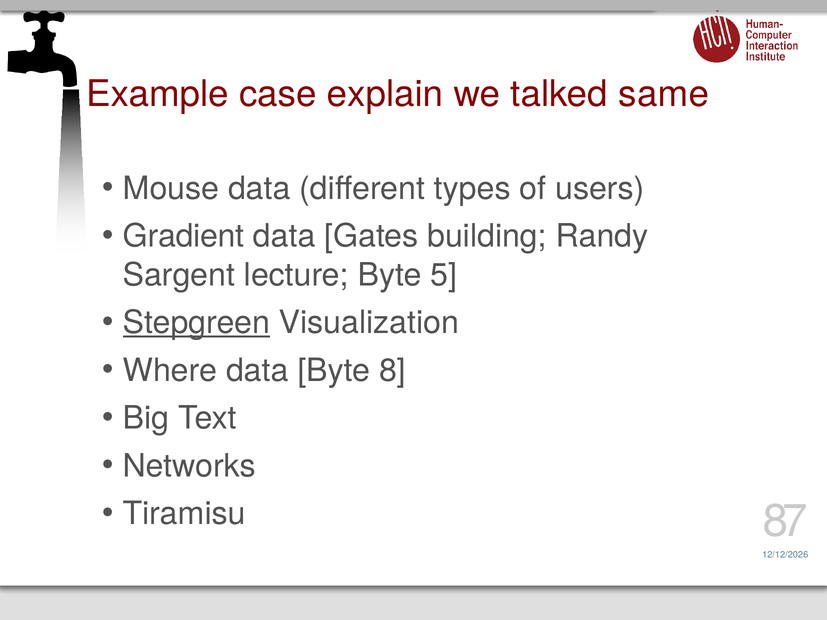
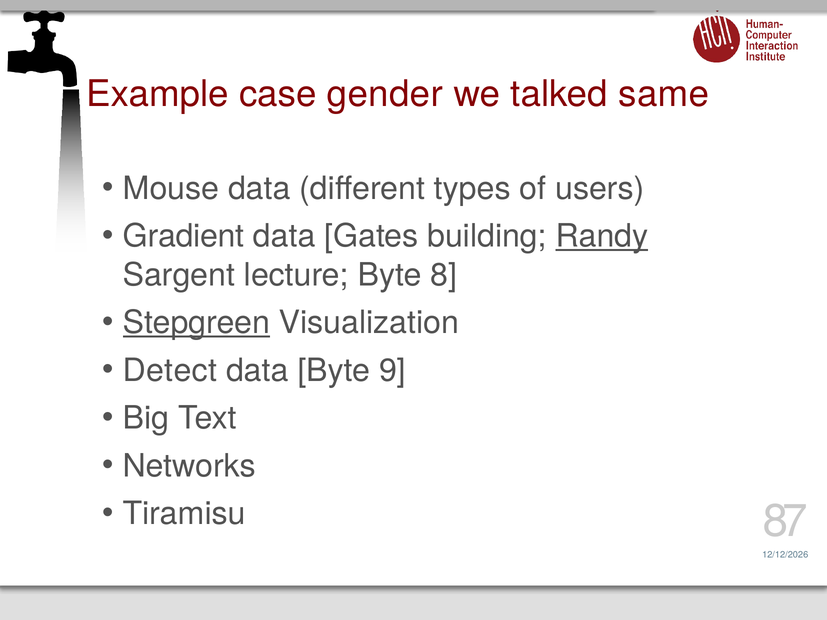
explain: explain -> gender (385, 94)
Randy underline: none -> present (602, 236)
5: 5 -> 8 (444, 275)
Where: Where -> Detect (170, 371)
8: 8 -> 9 (392, 371)
